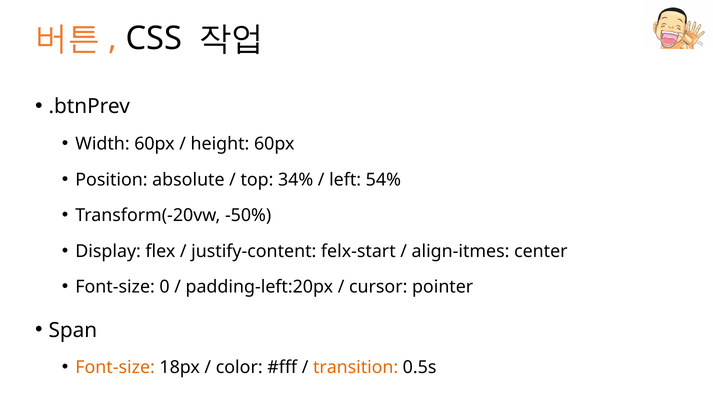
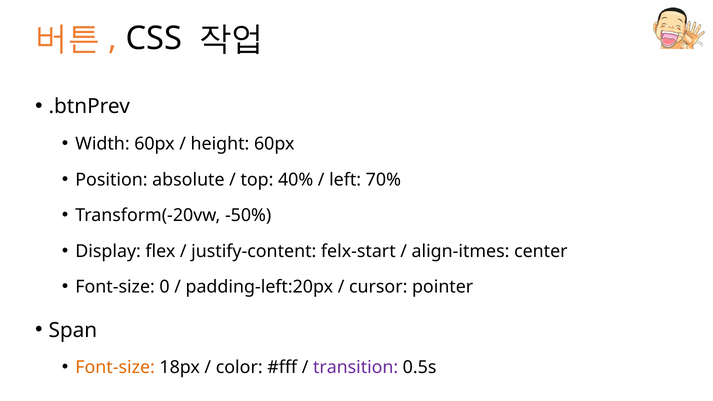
34%: 34% -> 40% (296, 180)
54%: 54% -> 70% (383, 180)
transition colour: orange -> purple (356, 368)
